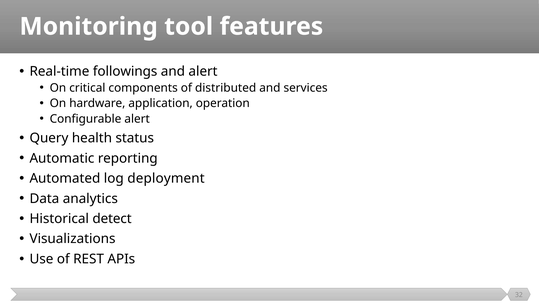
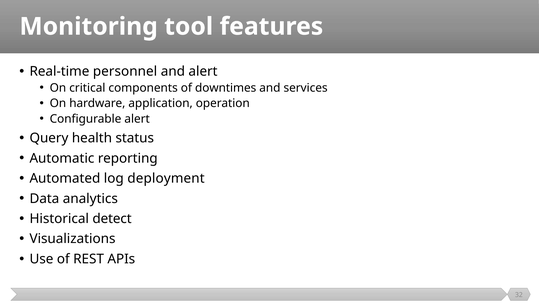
followings: followings -> personnel (125, 71)
distributed: distributed -> downtimes (226, 88)
